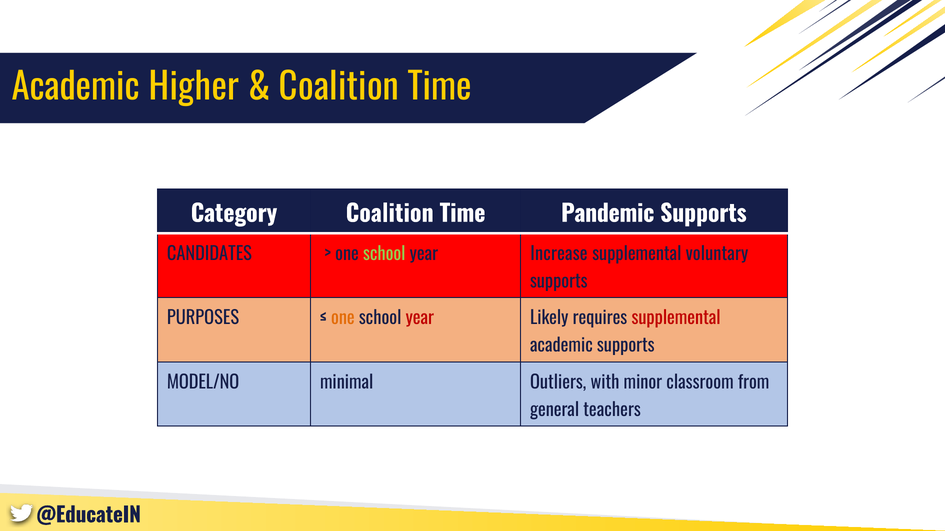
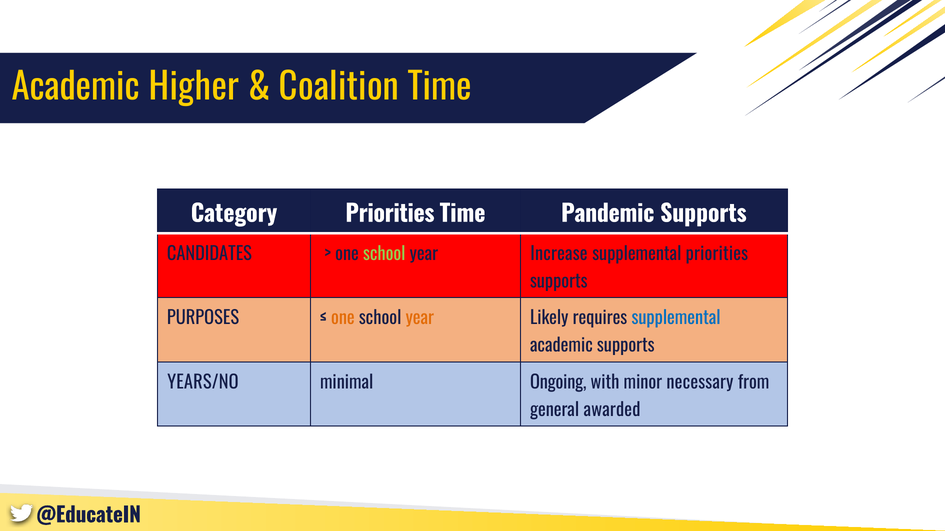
Category Coalition: Coalition -> Priorities (390, 214)
supplemental voluntary: voluntary -> priorities (717, 254)
year colour: red -> orange (420, 319)
supplemental colour: red -> blue (676, 319)
MODEL/NO: MODEL/NO -> YEARS/NO (203, 383)
Outliers: Outliers -> Ongoing (558, 383)
classroom: classroom -> necessary (700, 383)
teachers: teachers -> awarded (612, 410)
